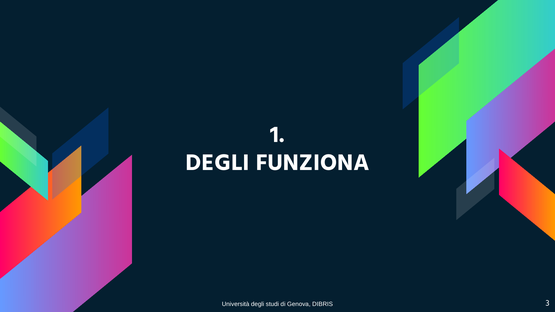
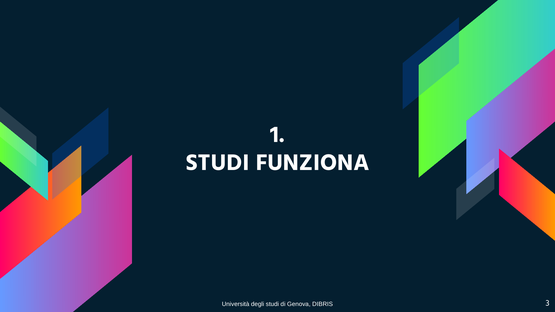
DEGLI: DEGLI -> STUDI (218, 163)
